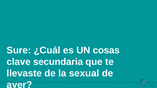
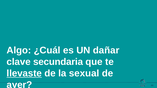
Sure: Sure -> Algo (19, 51)
cosas: cosas -> dañar (106, 51)
llevaste underline: none -> present (24, 74)
